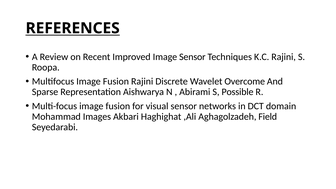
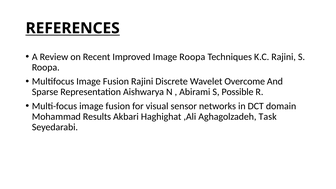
Image Sensor: Sensor -> Roopa (192, 57)
Images: Images -> Results (97, 117)
Field: Field -> Task (268, 117)
